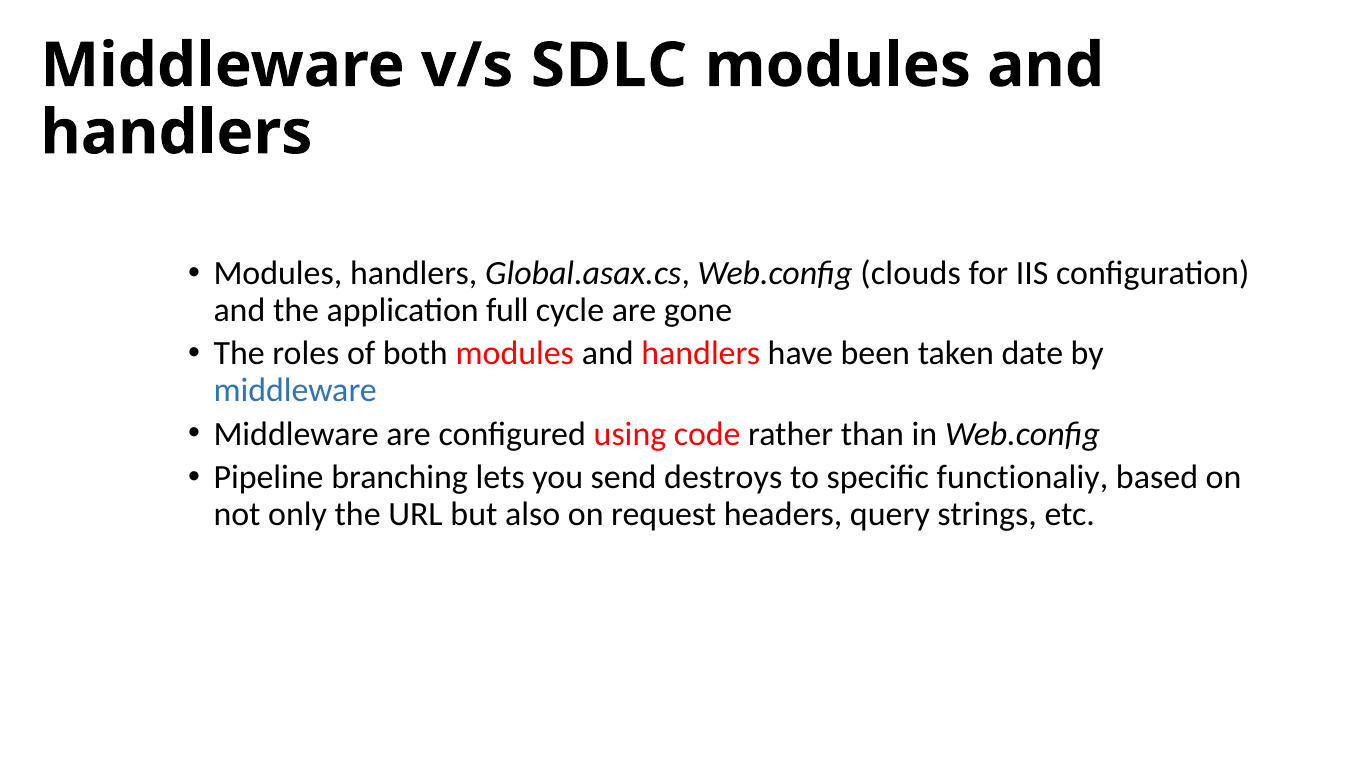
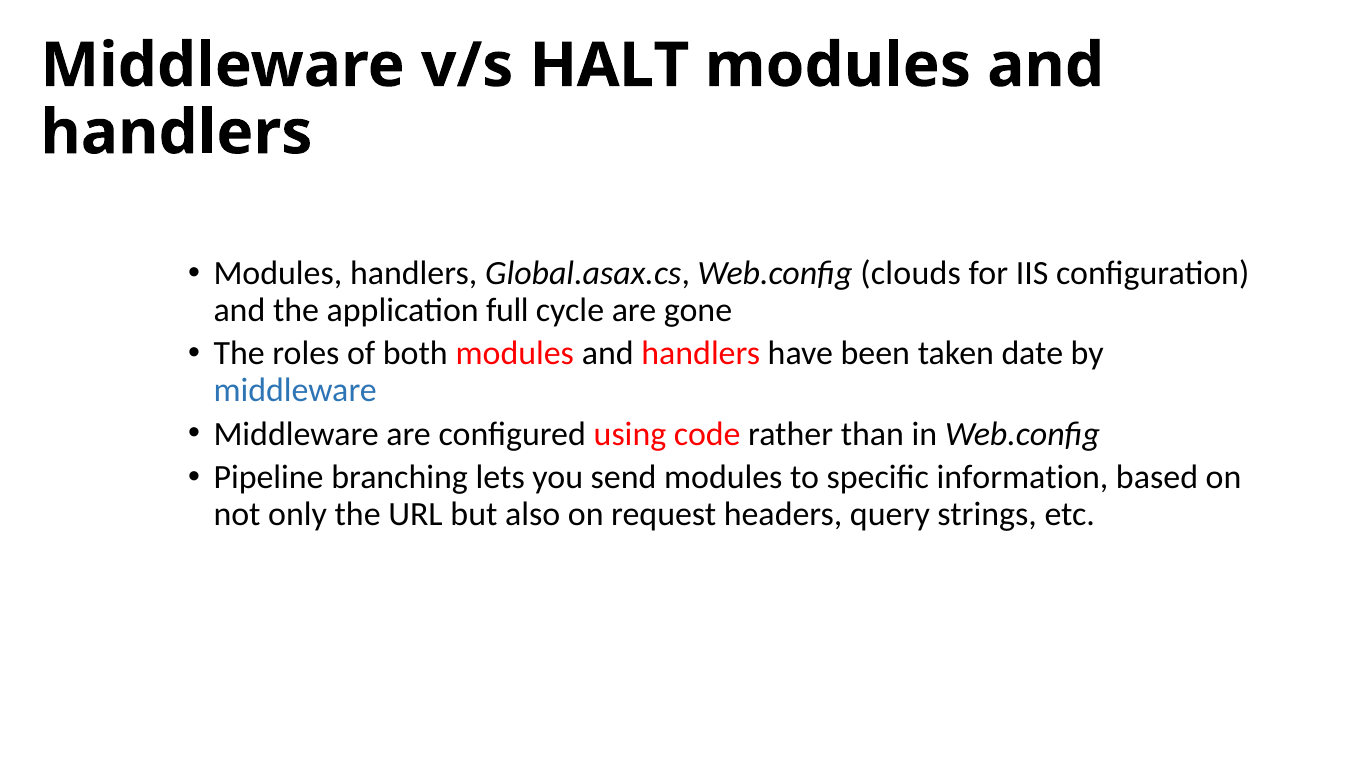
SDLC: SDLC -> HALT (609, 66)
send destroys: destroys -> modules (723, 478)
functionaliy: functionaliy -> information (1023, 478)
